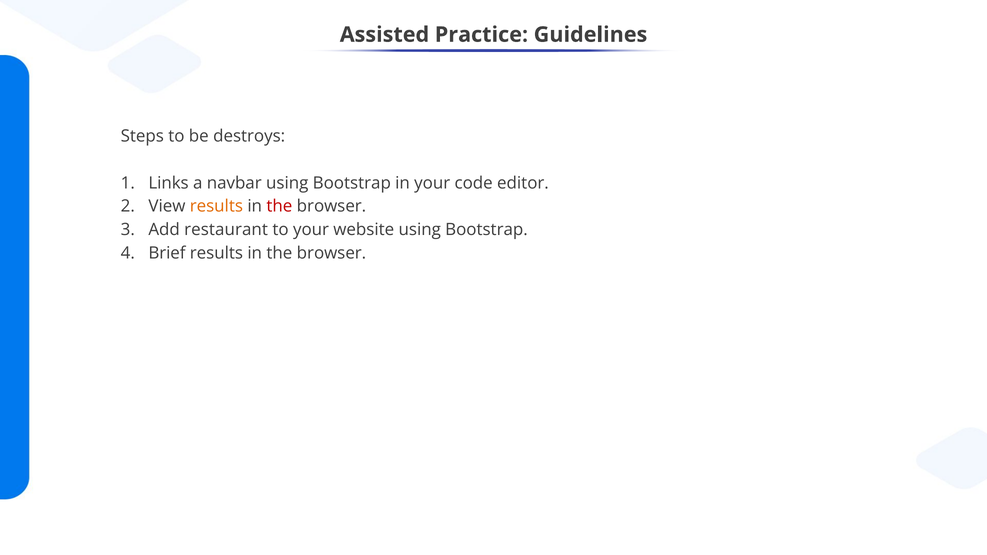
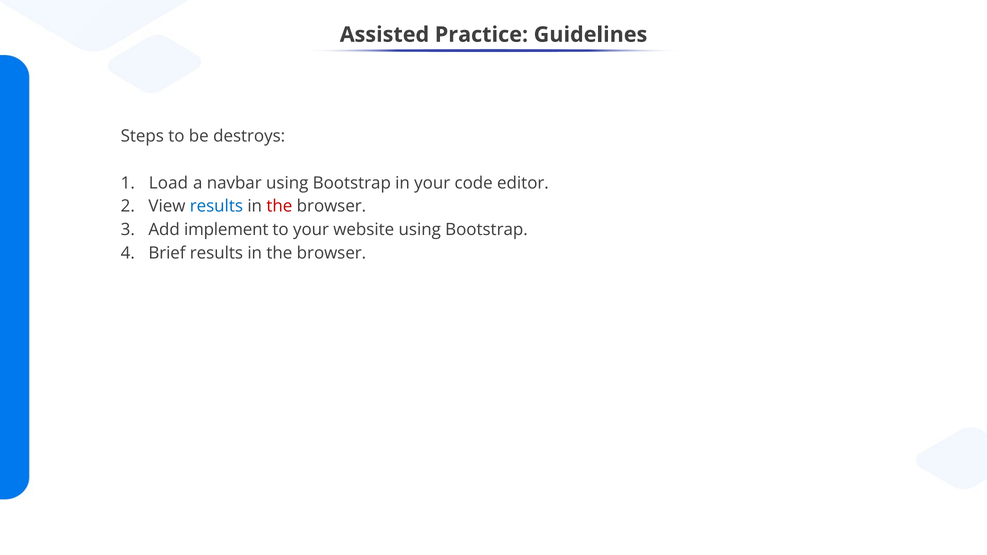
Links: Links -> Load (168, 183)
results colour: orange -> blue (216, 206)
restaurant: restaurant -> implement (226, 230)
